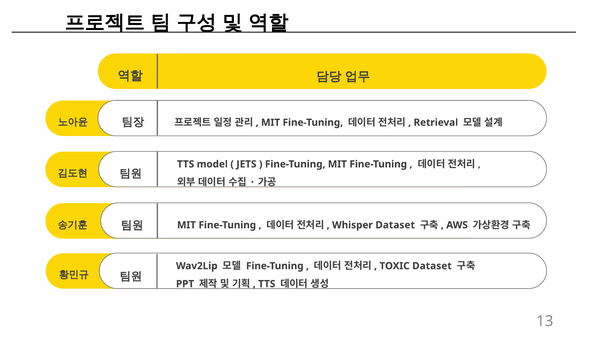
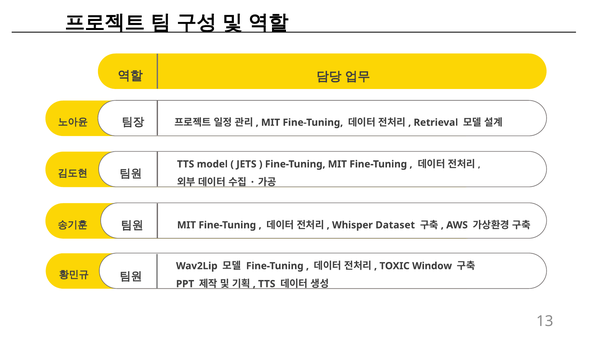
TOXIC Dataset: Dataset -> Window (432, 266)
